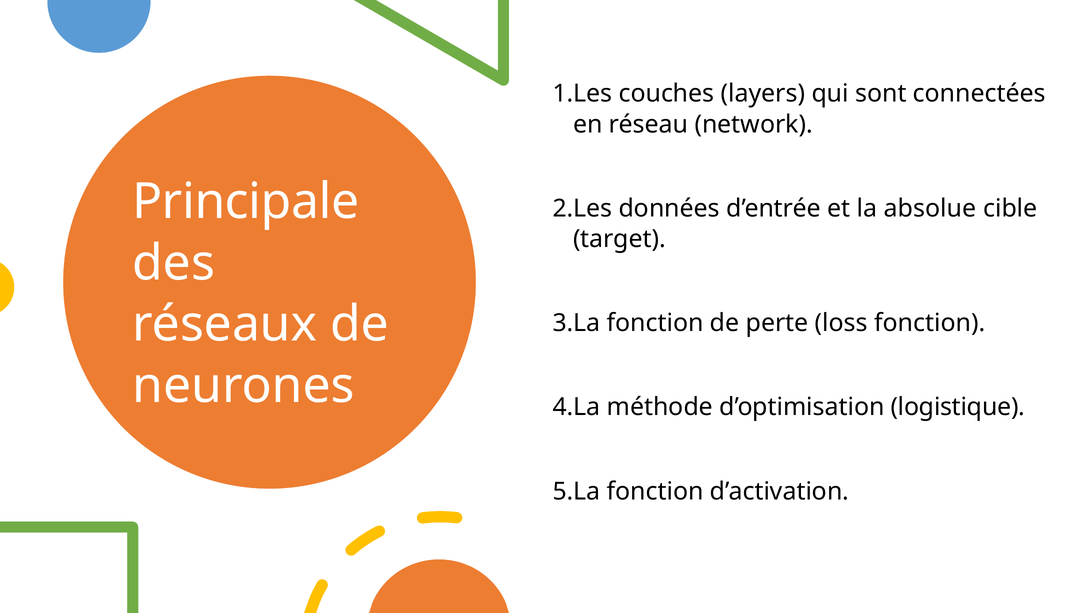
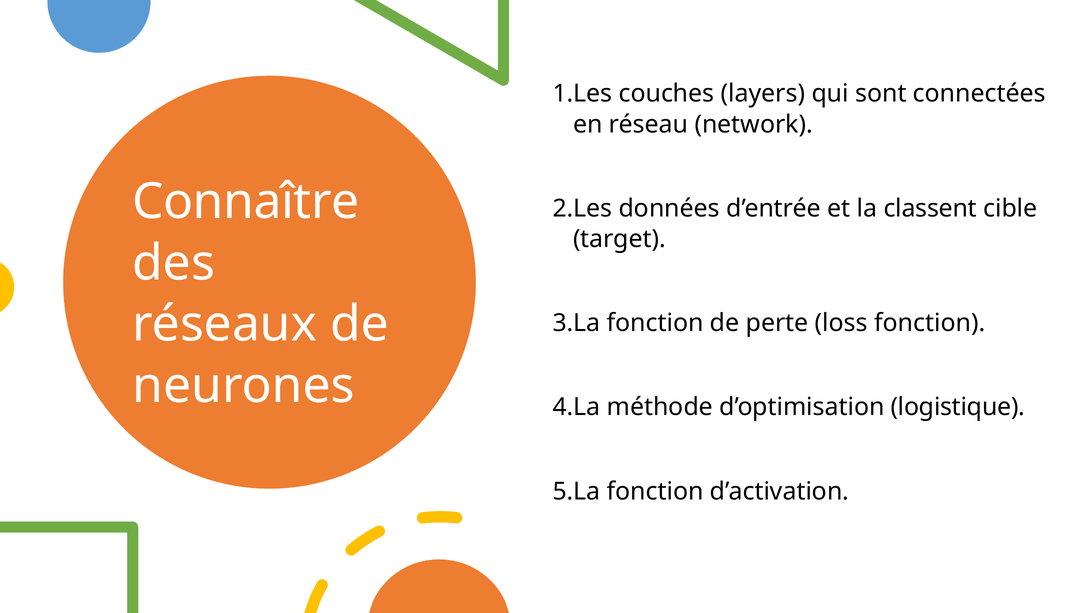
Principale: Principale -> Connaître (246, 202)
absolue: absolue -> classent (930, 208)
